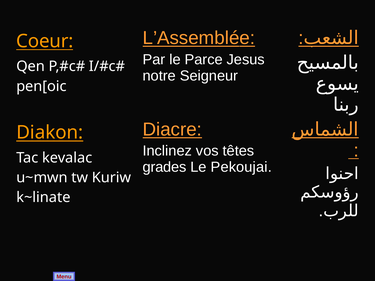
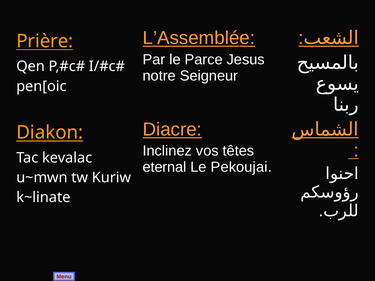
Coeur: Coeur -> Prière (45, 41)
grades: grades -> eternal (165, 167)
